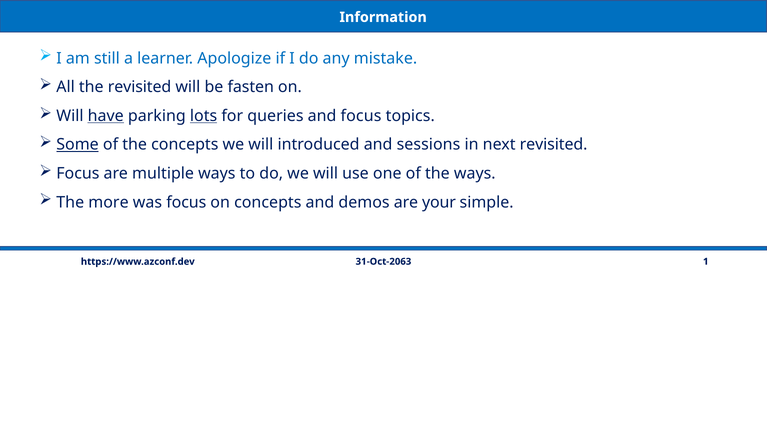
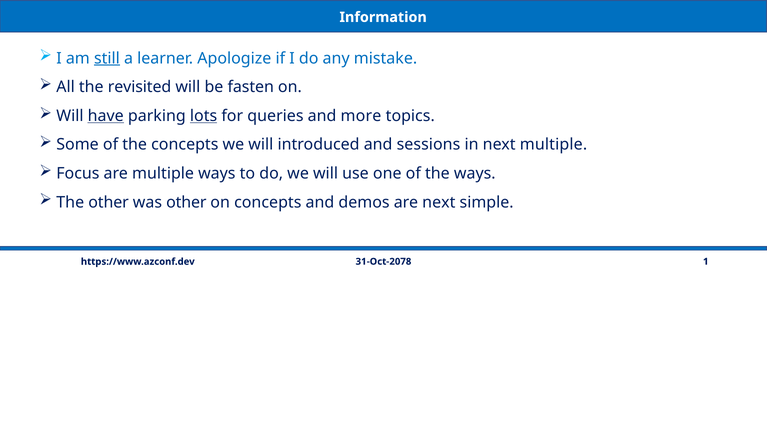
still underline: none -> present (107, 58)
and focus: focus -> more (361, 116)
Some underline: present -> none (78, 144)
next revisited: revisited -> multiple (553, 144)
The more: more -> other (109, 202)
was focus: focus -> other (186, 202)
are your: your -> next (439, 202)
31-Oct-2063: 31-Oct-2063 -> 31-Oct-2078 (383, 261)
